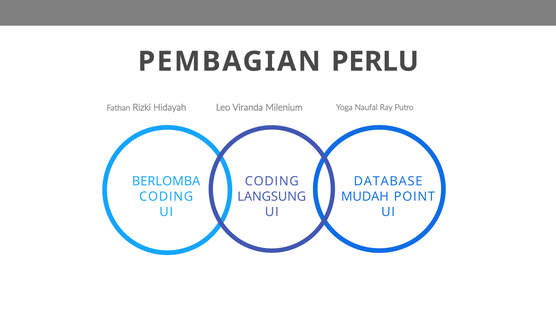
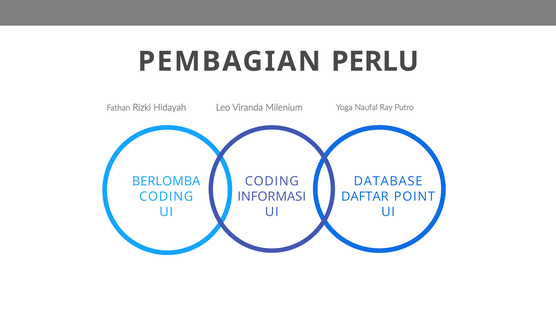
LANGSUNG: LANGSUNG -> INFORMASI (272, 196)
MUDAH: MUDAH -> DAFTAR (365, 196)
